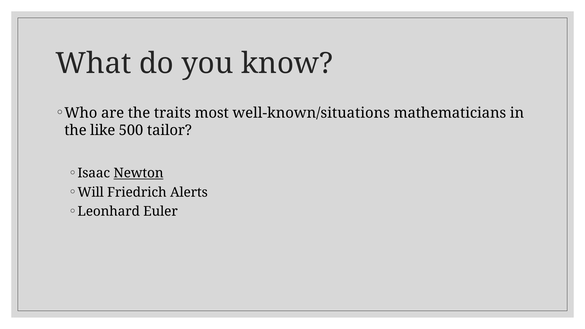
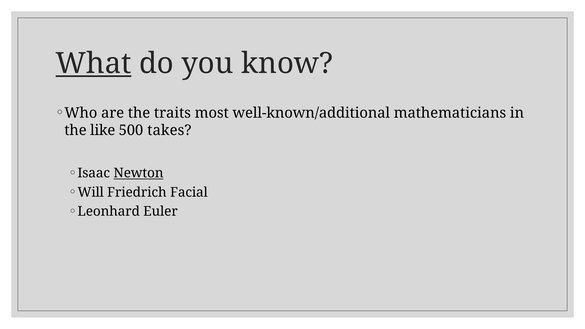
What underline: none -> present (94, 64)
well-known/situations: well-known/situations -> well-known/additional (311, 113)
tailor: tailor -> takes (169, 130)
Alerts: Alerts -> Facial (189, 192)
